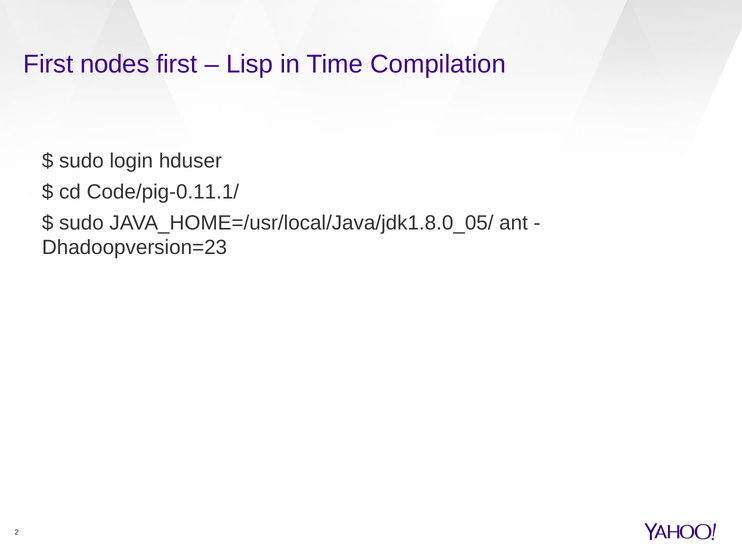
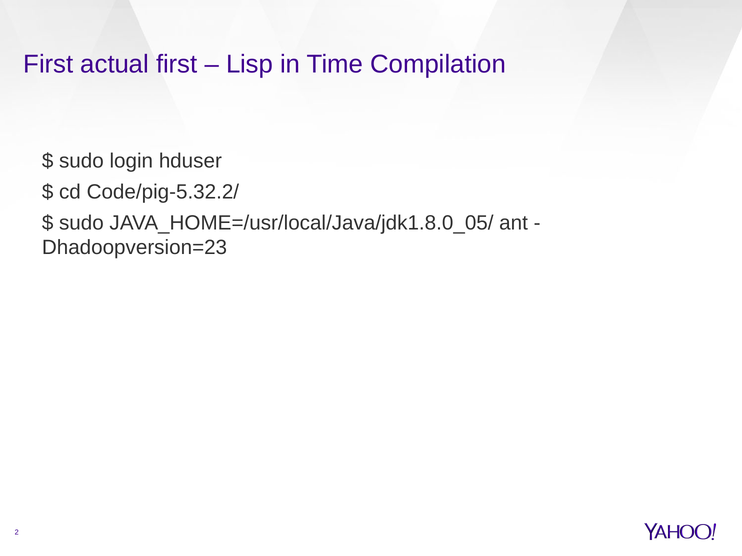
nodes: nodes -> actual (115, 65)
Code/pig-0.11.1/: Code/pig-0.11.1/ -> Code/pig-5.32.2/ (163, 192)
